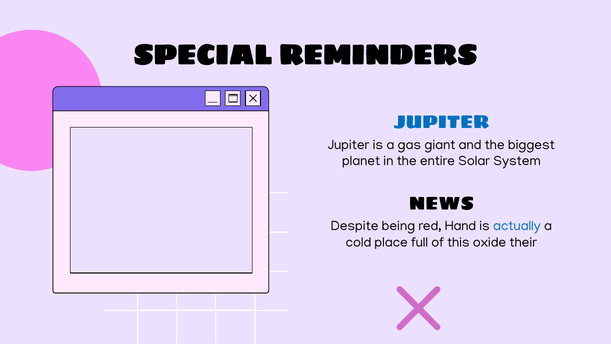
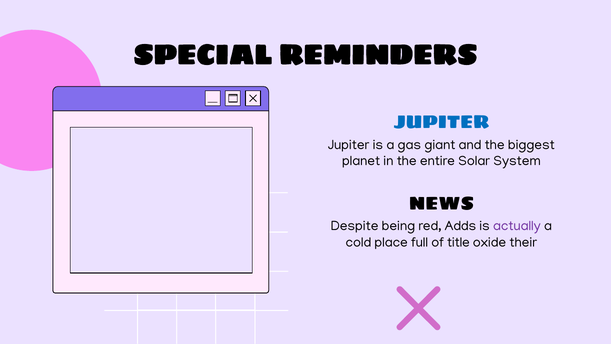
Hand: Hand -> Adds (460, 226)
actually colour: blue -> purple (517, 226)
this: this -> title (458, 242)
